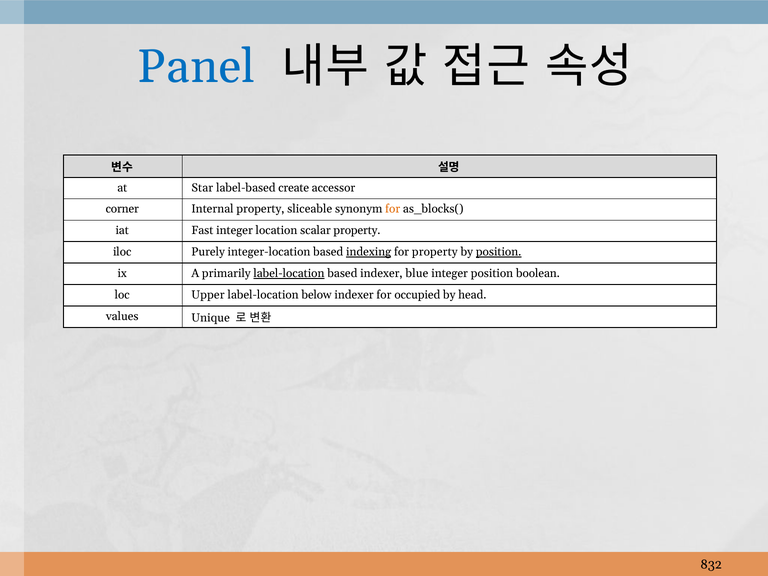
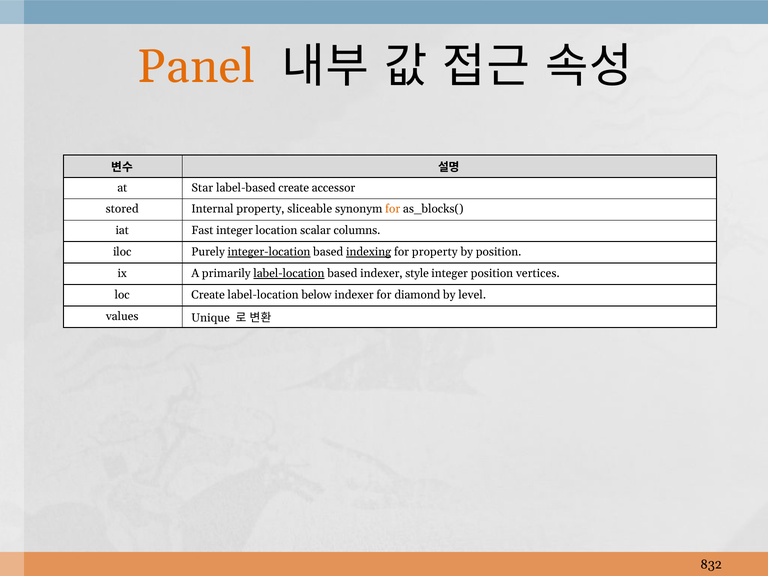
Panel colour: blue -> orange (196, 67)
corner: corner -> stored (122, 209)
scalar property: property -> columns (357, 231)
integer-location underline: none -> present (269, 252)
position underline: present -> none (499, 252)
blue: blue -> style (417, 273)
boolean: boolean -> vertices (538, 273)
loc Upper: Upper -> Create (208, 295)
occupied: occupied -> diamond (417, 295)
head: head -> level (472, 295)
